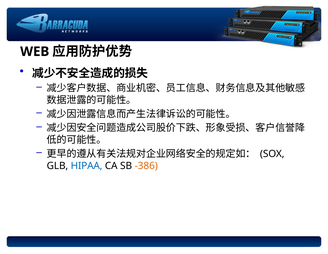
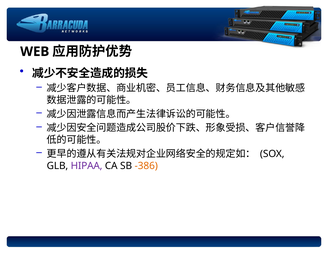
HIPAA colour: blue -> purple (87, 165)
